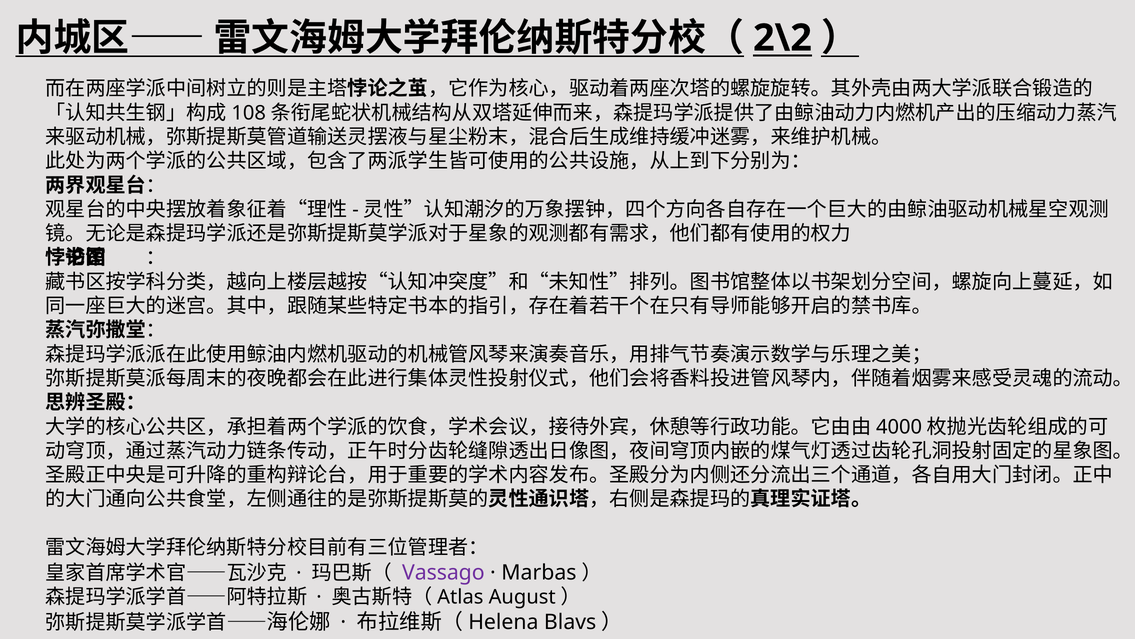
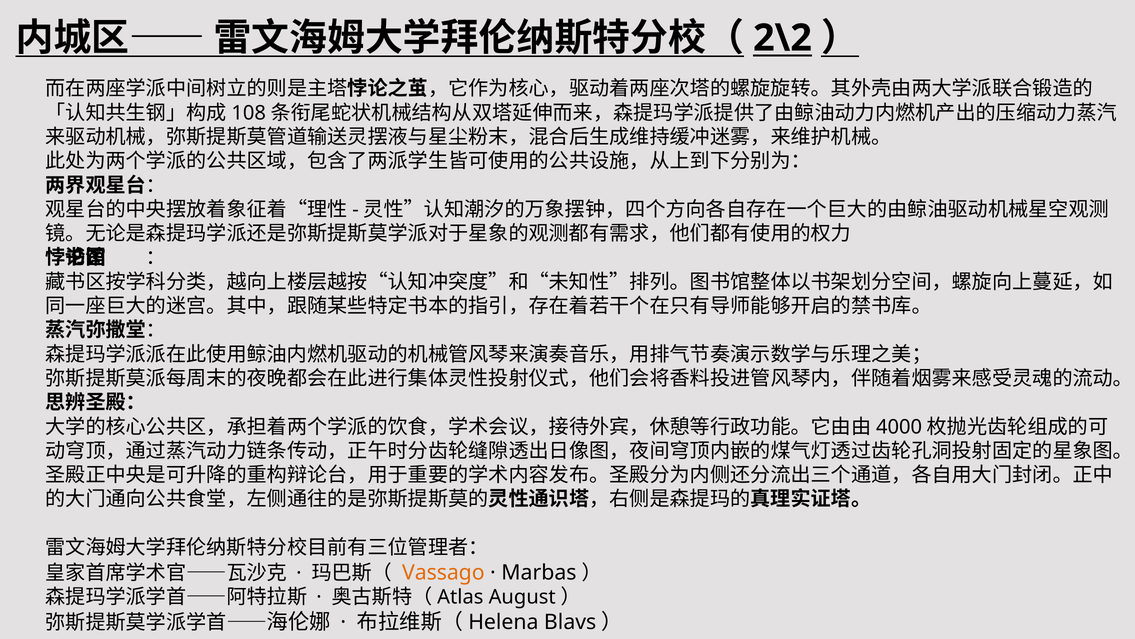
Vassago colour: purple -> orange (443, 572)
